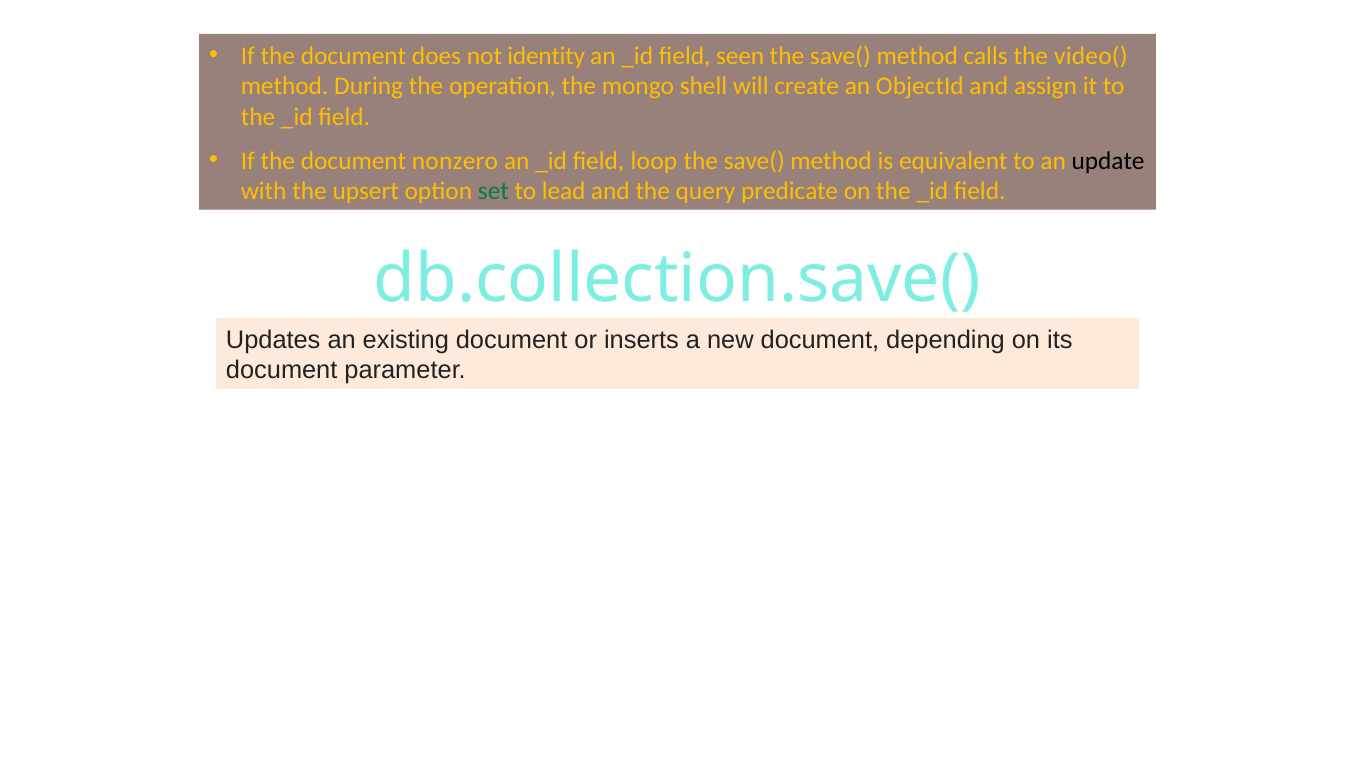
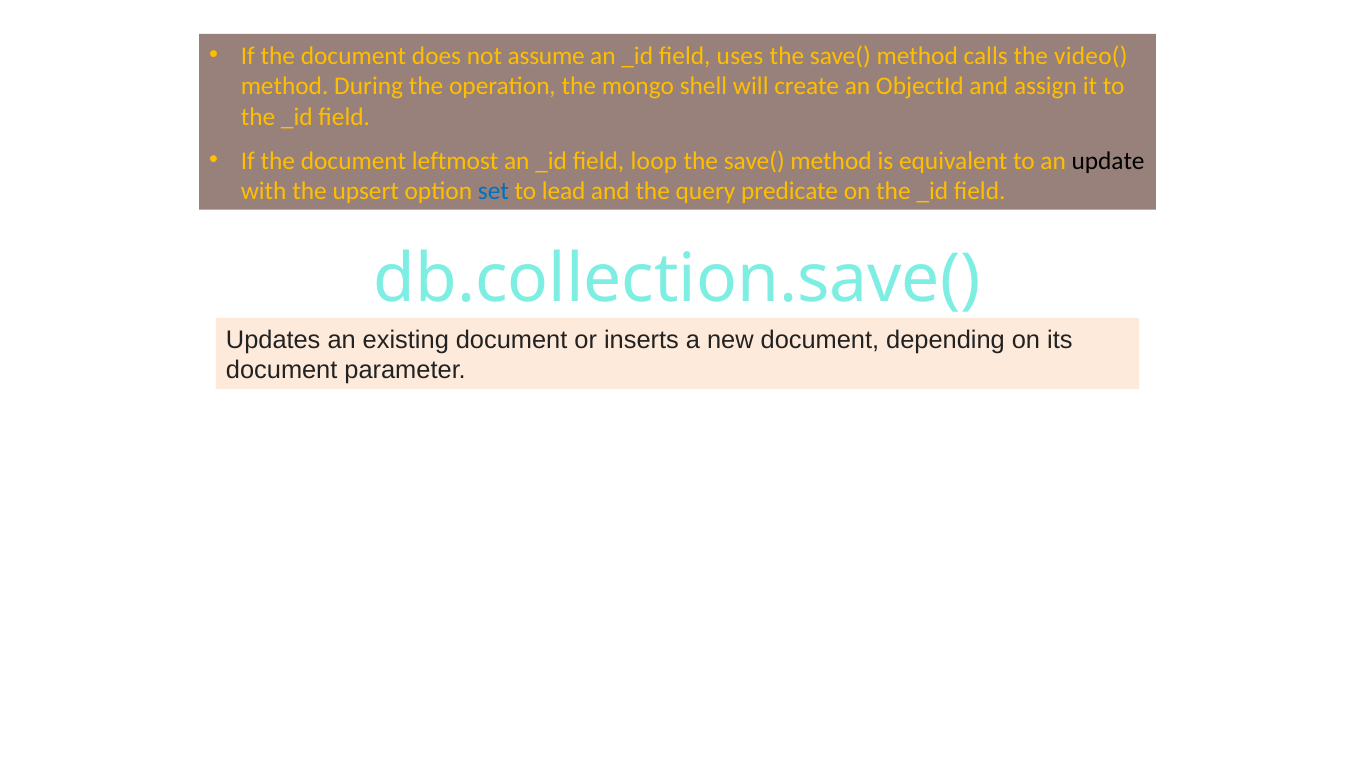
identity: identity -> assume (546, 56)
seen: seen -> uses (740, 56)
nonzero: nonzero -> leftmost (455, 161)
set colour: green -> blue (493, 191)
